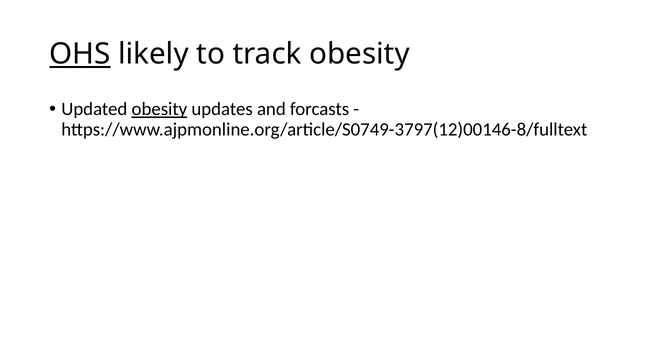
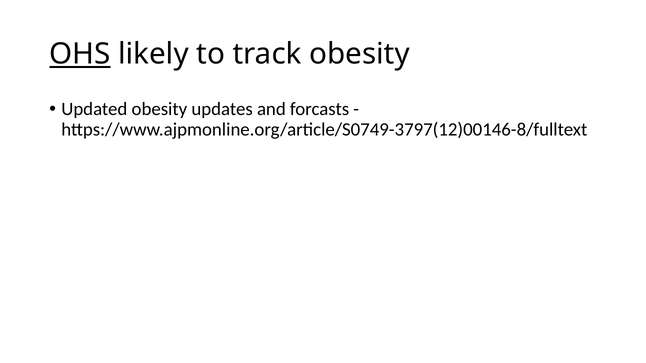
obesity underline: present -> none (159, 109)
